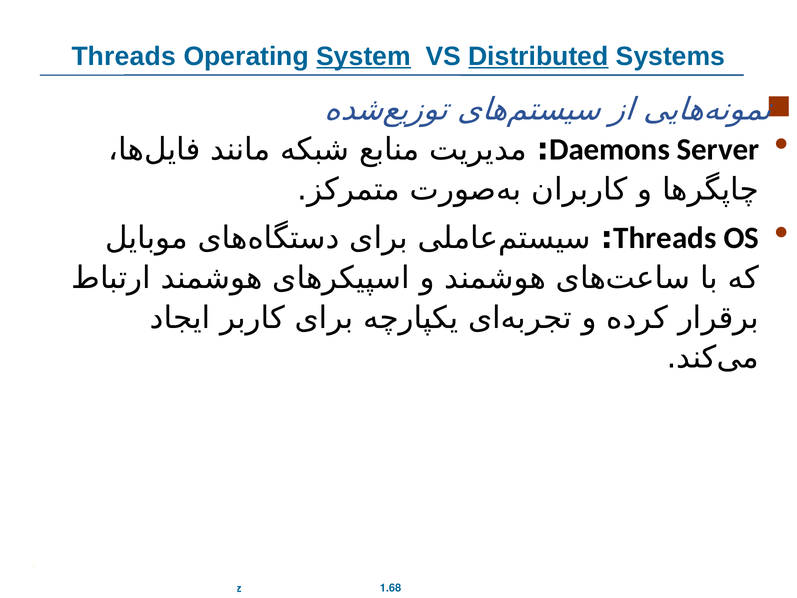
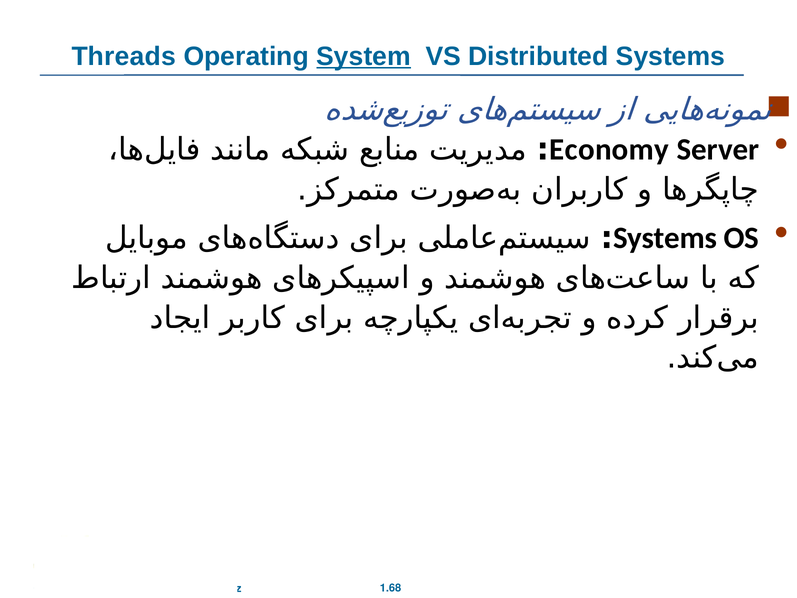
Distributed underline: present -> none (538, 56)
Daemons: Daemons -> Economy (609, 150)
Threads: Threads -> Systems (665, 238)
